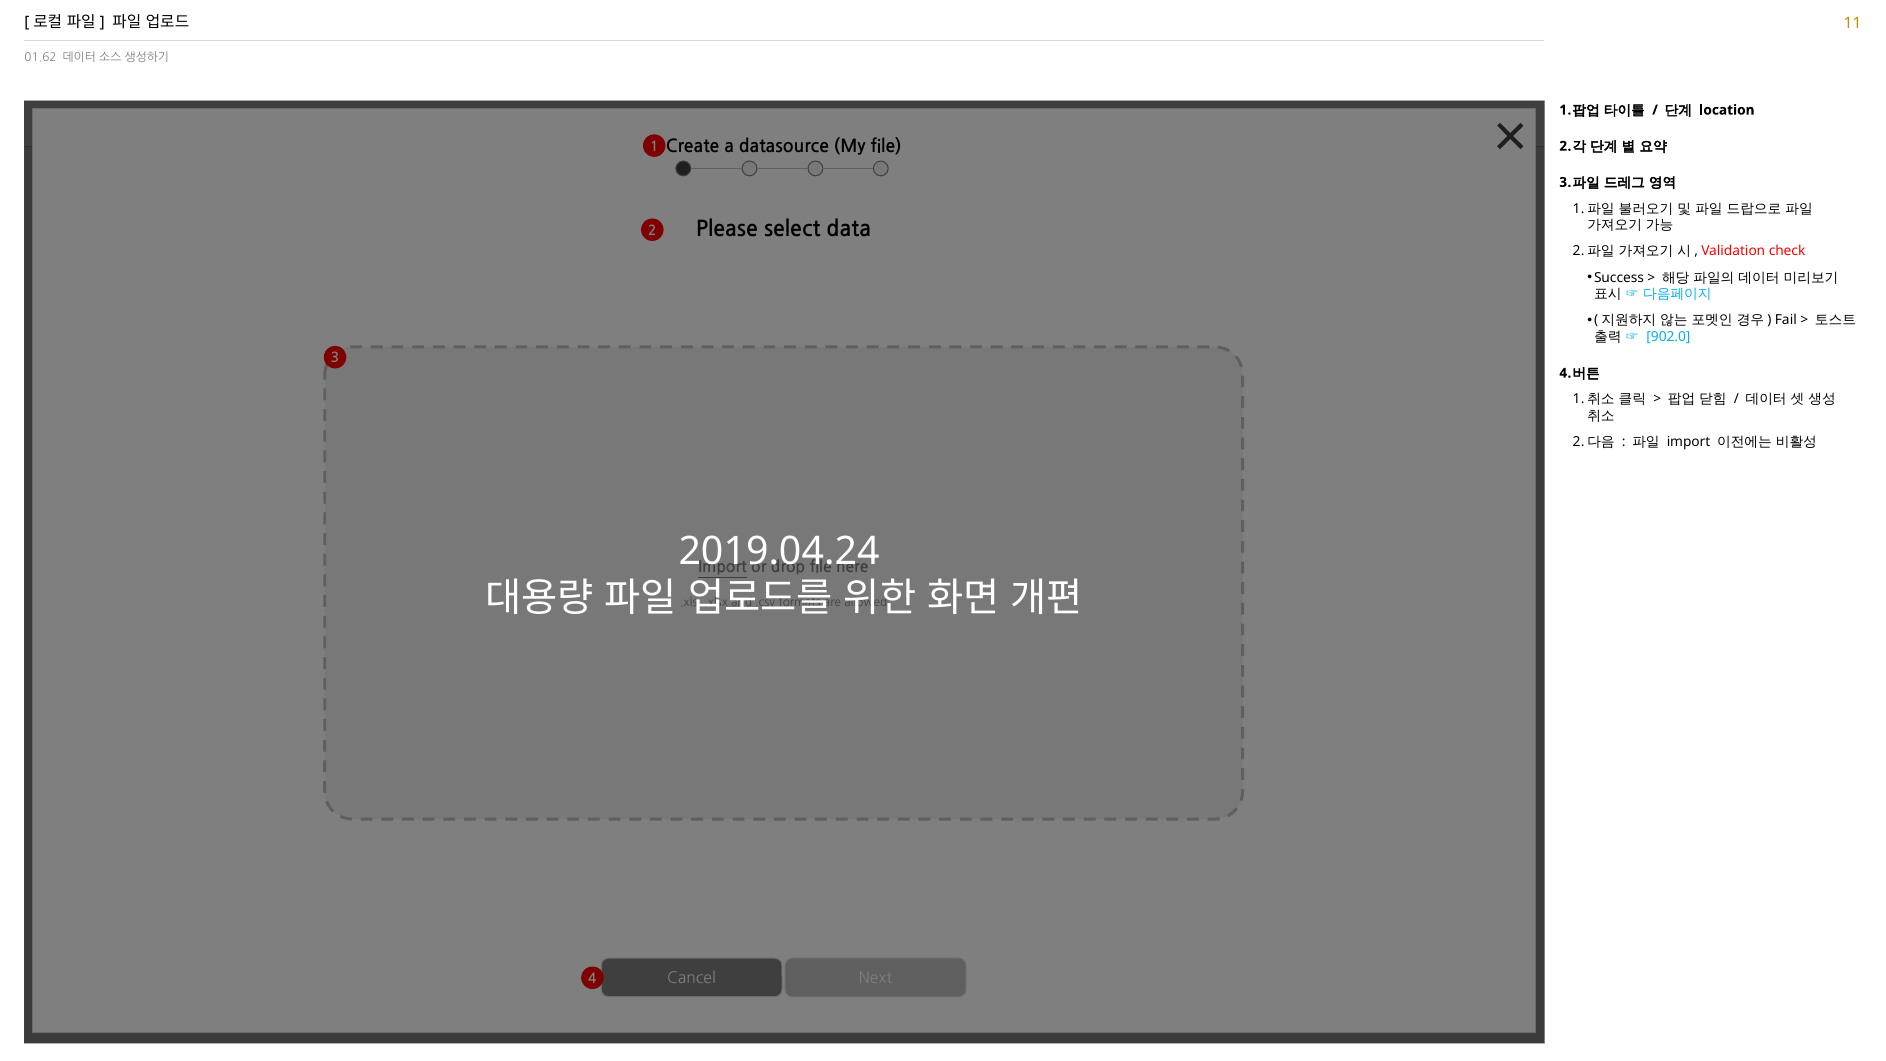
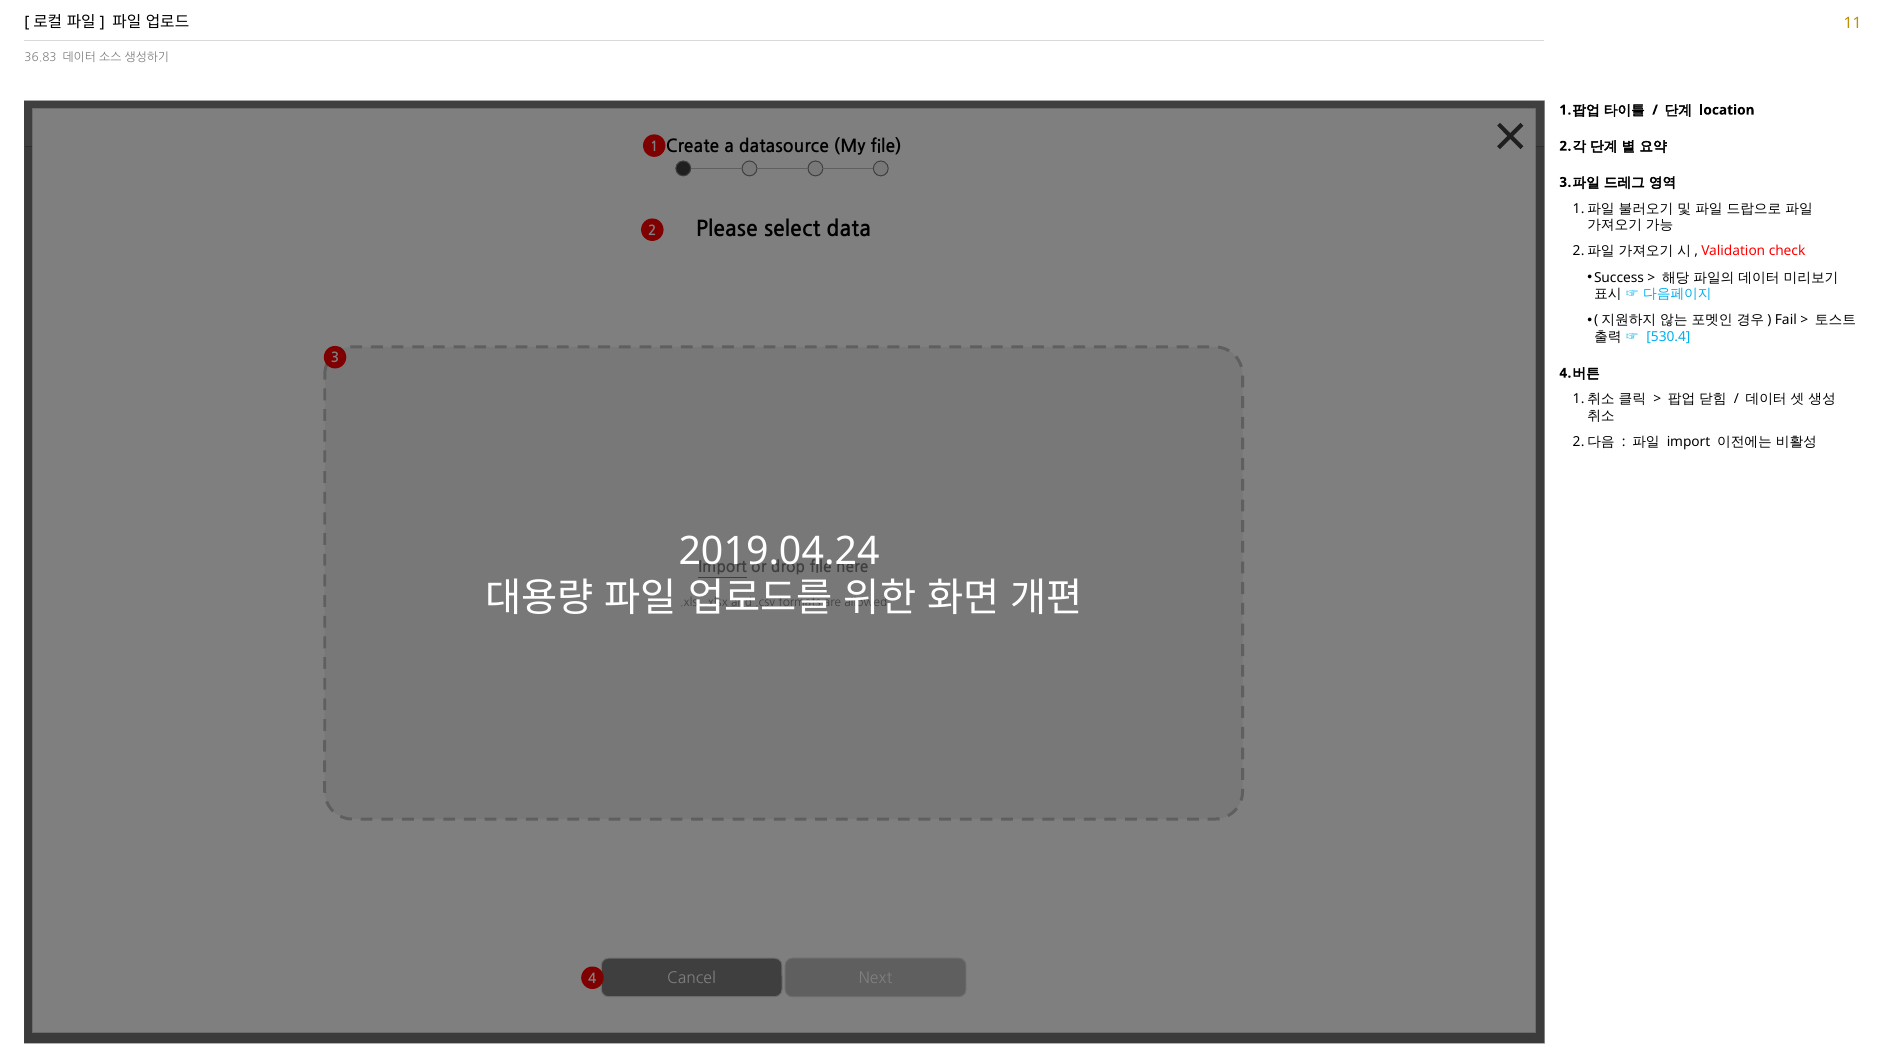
01.62: 01.62 -> 36.83 (41, 58)
902.0: 902.0 -> 530.4 (1668, 337)
